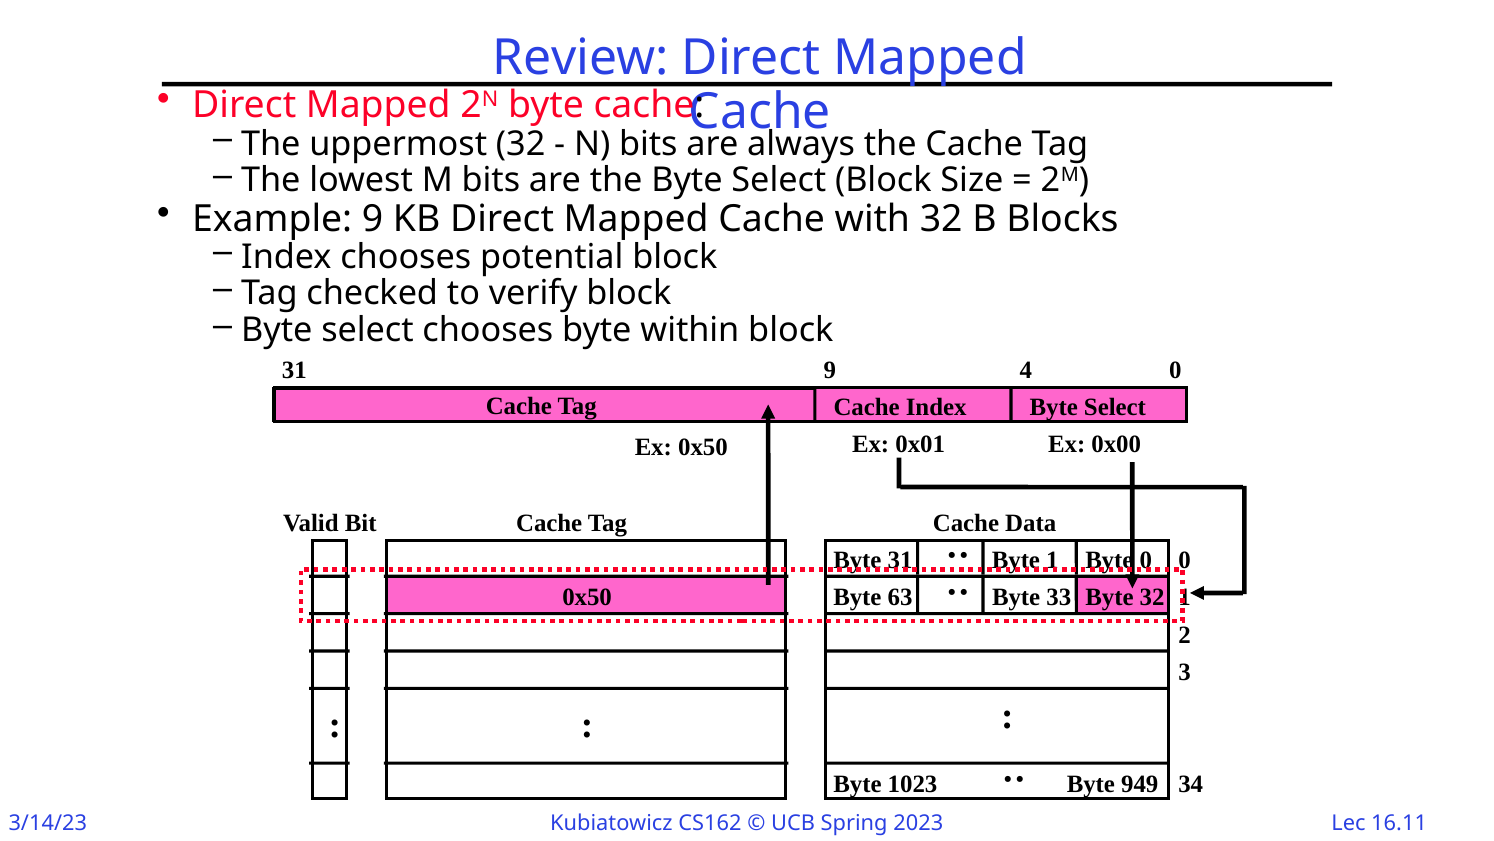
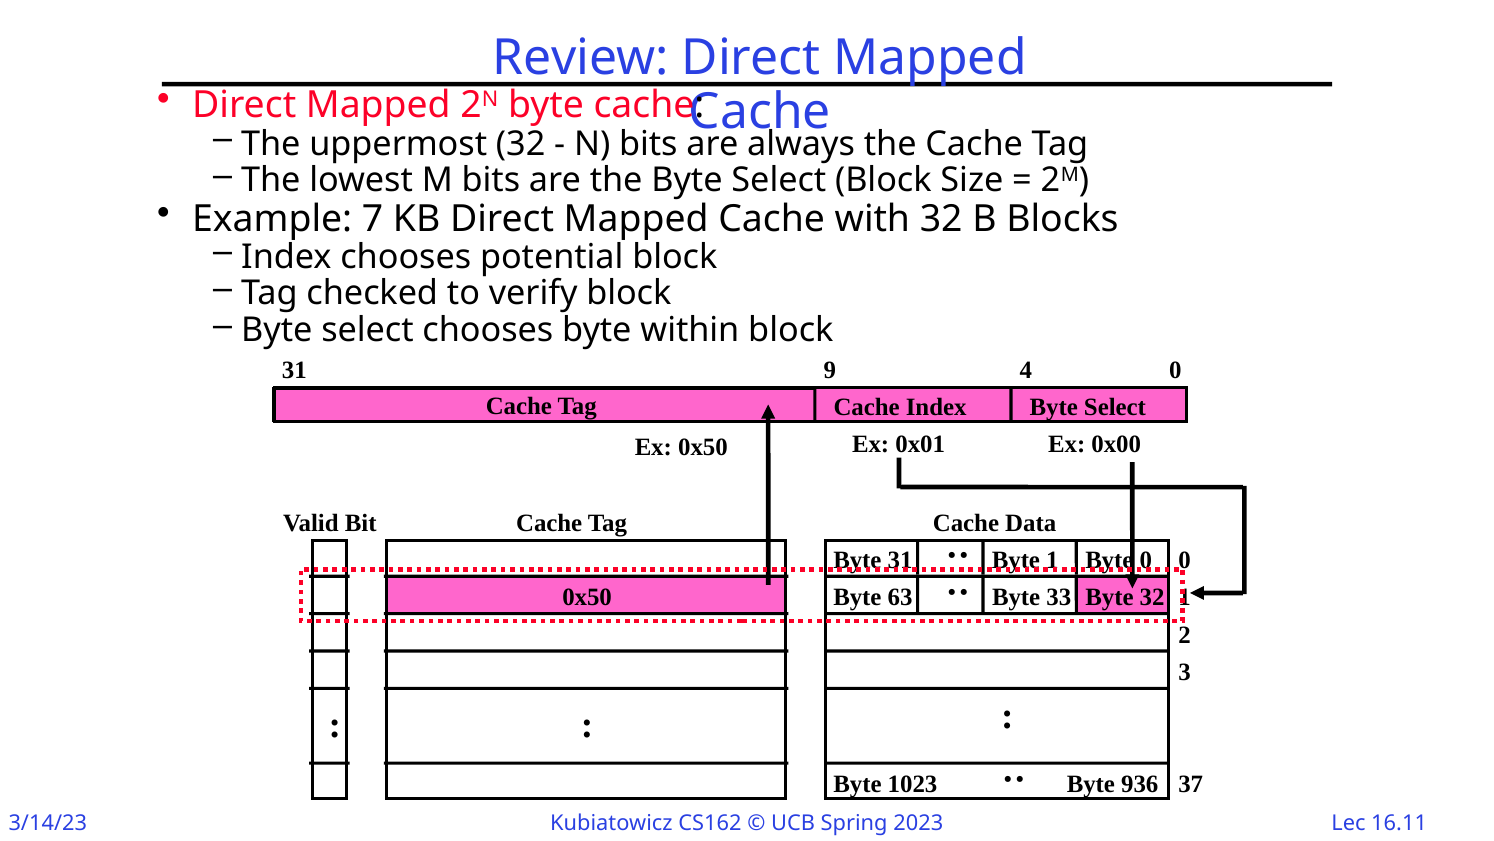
Example 9: 9 -> 7 (373, 219)
949: 949 -> 936 (1140, 784)
34: 34 -> 37 (1191, 784)
